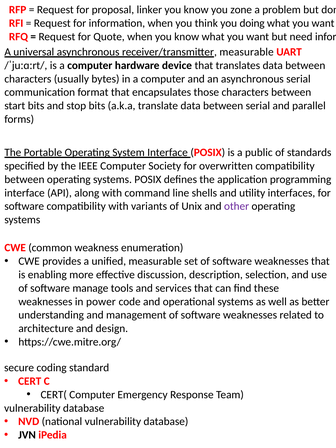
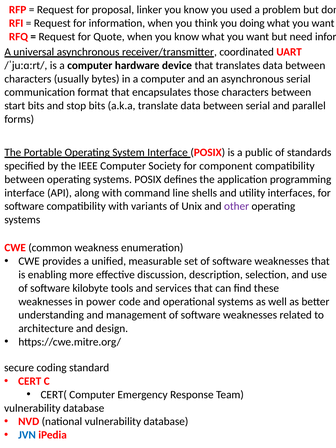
zone: zone -> used (241, 10)
receiver/transmitter measurable: measurable -> coordinated (247, 52)
overwritten: overwritten -> component (226, 166)
manage: manage -> kilobyte (90, 288)
JVN colour: black -> blue (27, 435)
